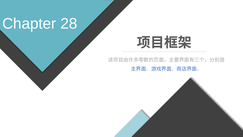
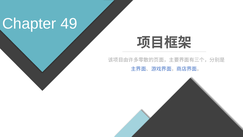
28: 28 -> 49 (69, 24)
